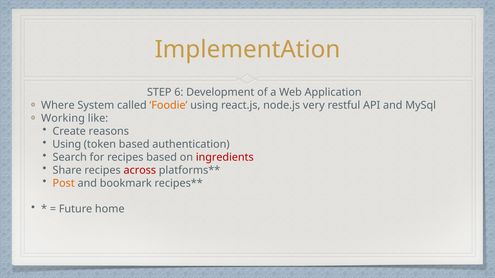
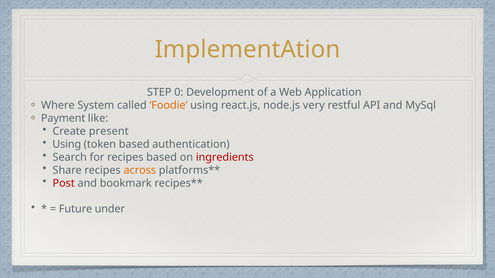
6: 6 -> 0 (179, 92)
Working: Working -> Payment (63, 118)
reasons: reasons -> present (109, 131)
across colour: red -> orange (140, 170)
Post colour: orange -> red (64, 183)
home: home -> under (110, 209)
